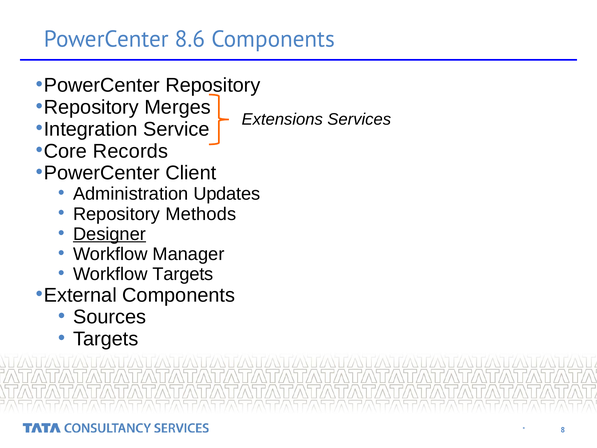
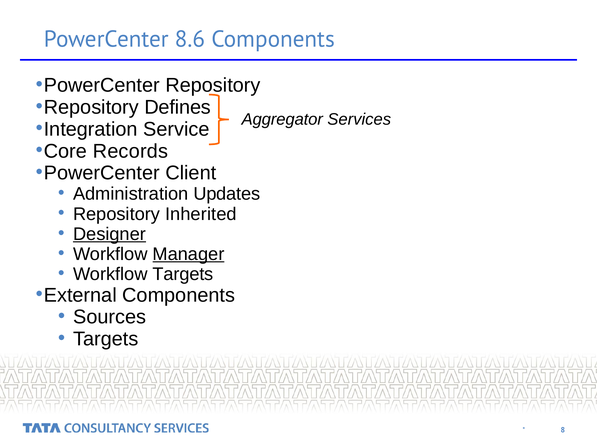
Merges: Merges -> Defines (178, 107)
Extensions: Extensions -> Aggregator (282, 119)
Methods: Methods -> Inherited (201, 214)
Manager underline: none -> present (188, 254)
